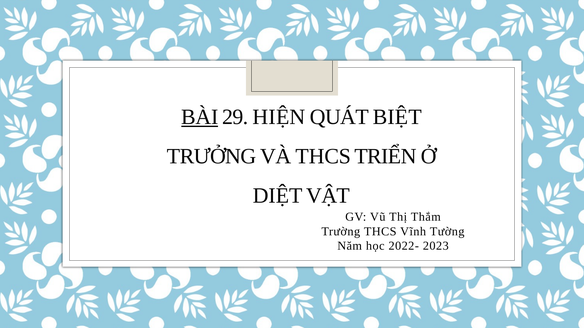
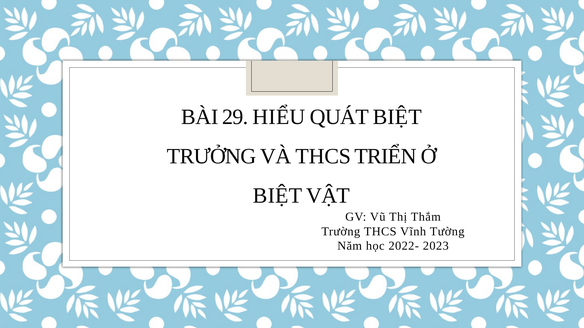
BÀI underline: present -> none (200, 117)
HIỆN: HIỆN -> HIỂU (279, 117)
DIỆT: DIỆT -> BIỆT (278, 196)
